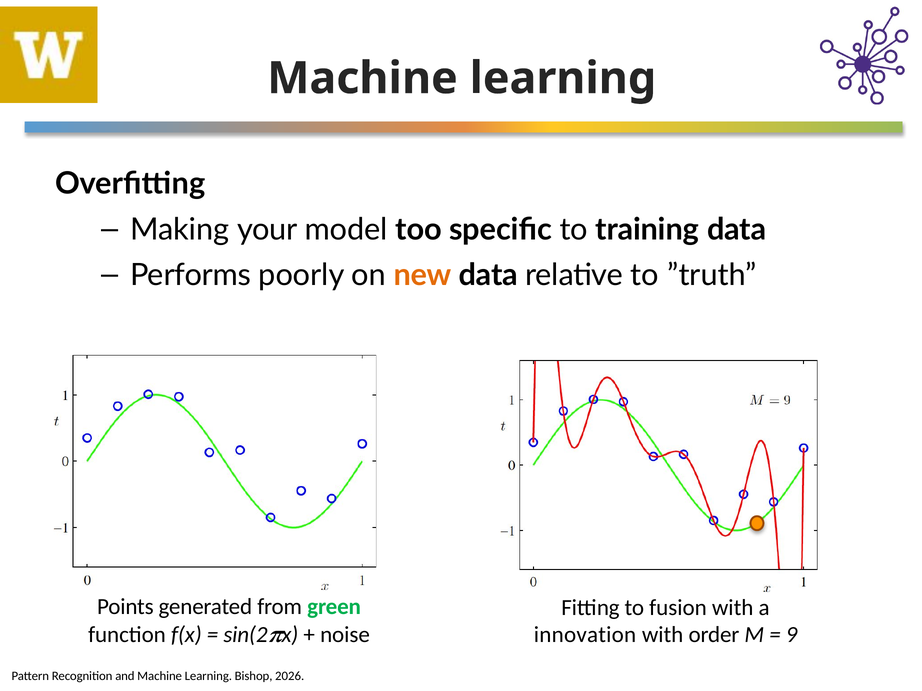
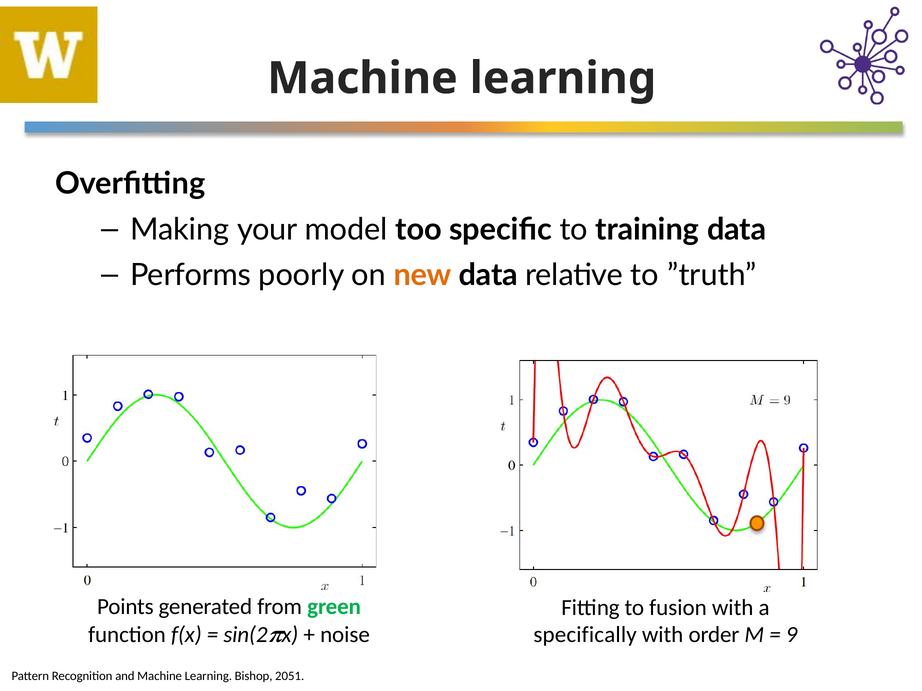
innovation: innovation -> specifically (585, 635)
2026: 2026 -> 2051 (290, 677)
